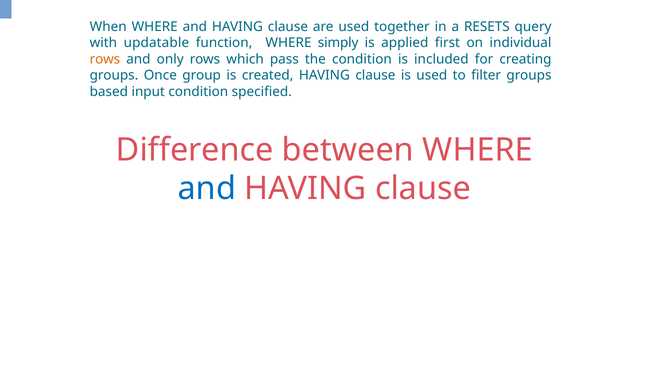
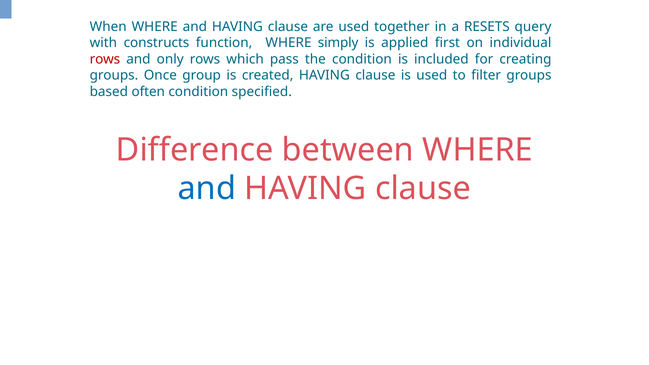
updatable: updatable -> constructs (156, 43)
rows colour: orange -> red (105, 59)
input: input -> often (148, 92)
